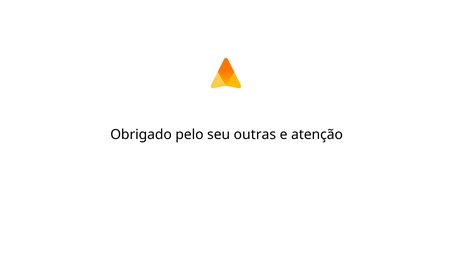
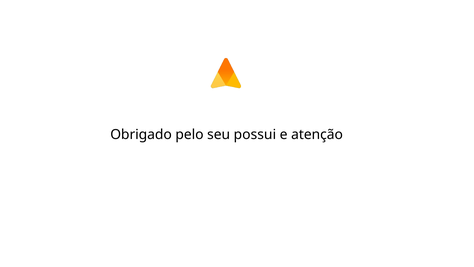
outras: outras -> possui (255, 134)
